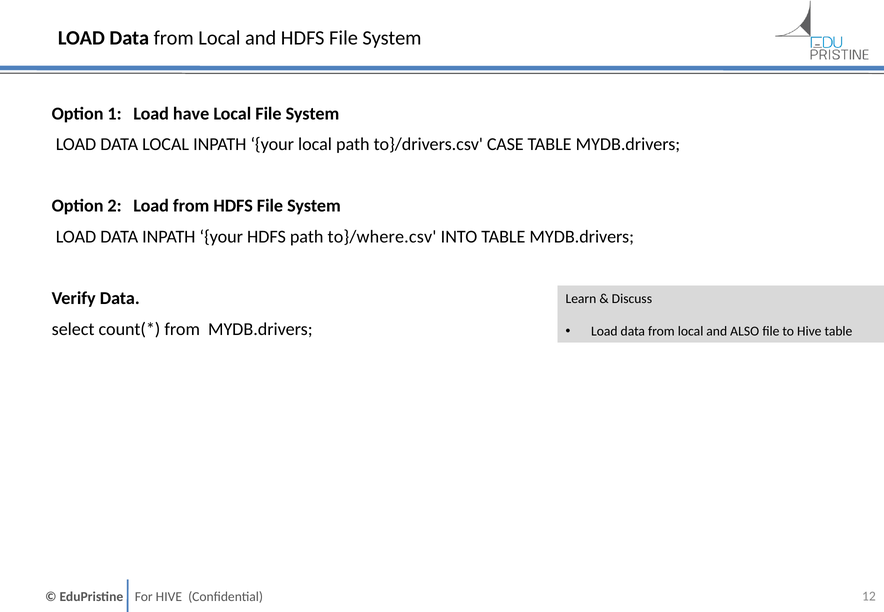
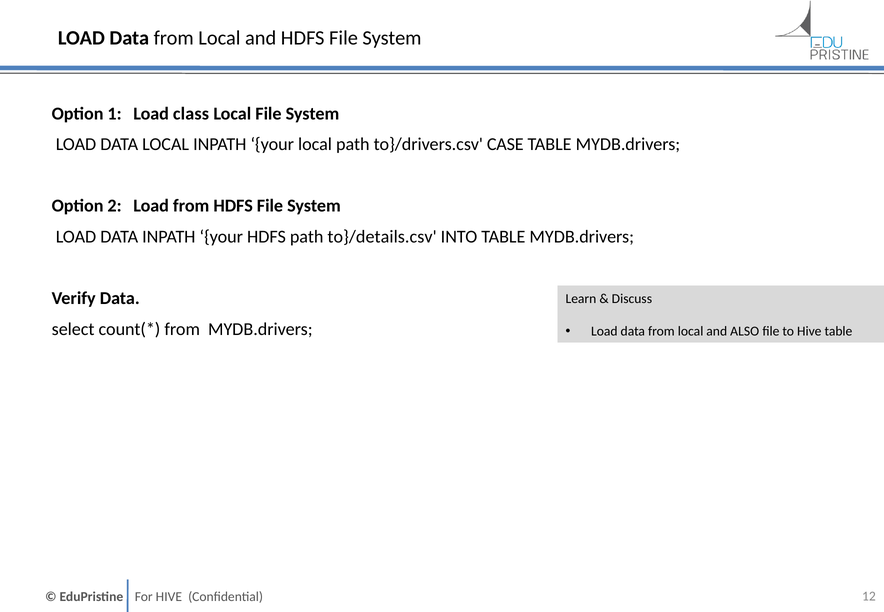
have: have -> class (191, 114)
to}/where.csv: to}/where.csv -> to}/details.csv (382, 237)
